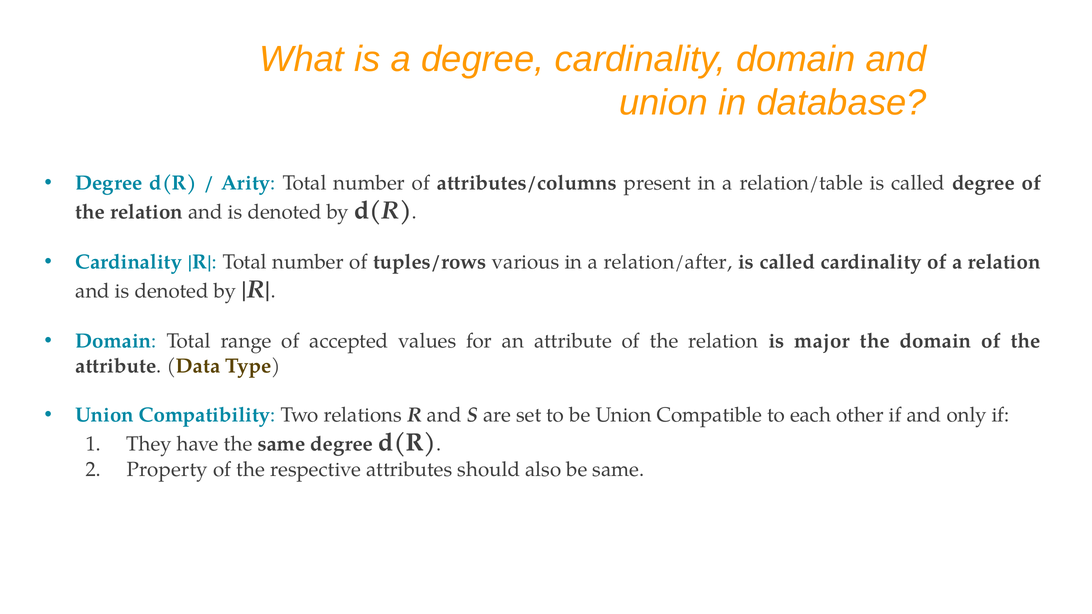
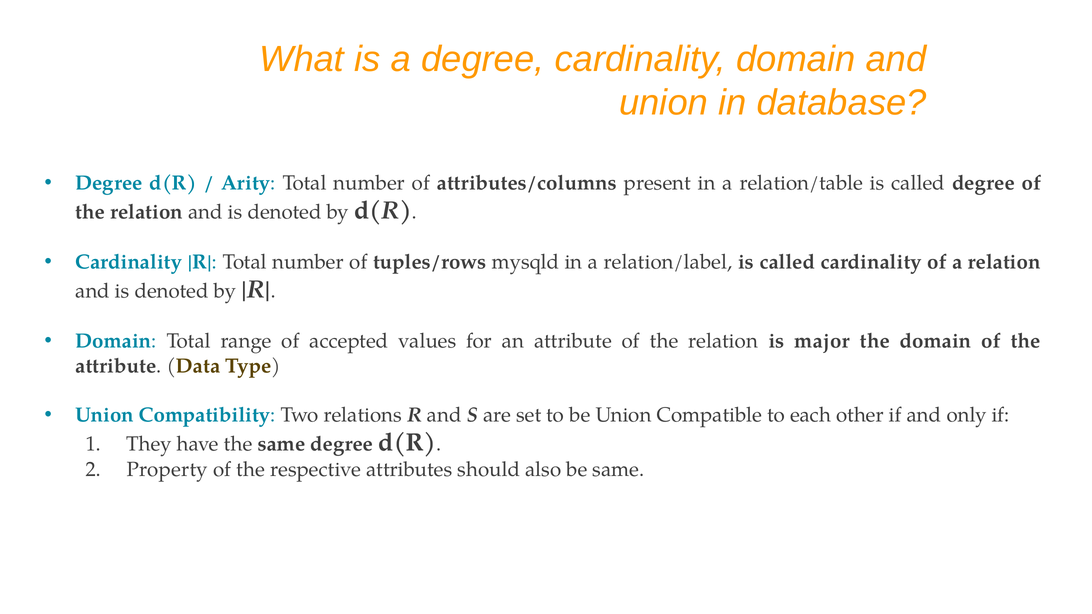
various: various -> mysqld (526, 262)
relation/after: relation/after -> relation/label (668, 262)
